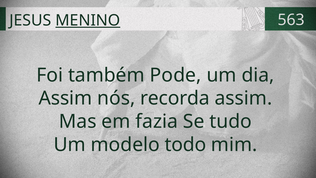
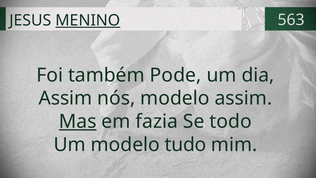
nós recorda: recorda -> modelo (175, 98)
Mas underline: none -> present (78, 121)
tudo: tudo -> todo (231, 121)
todo: todo -> tudo (185, 145)
